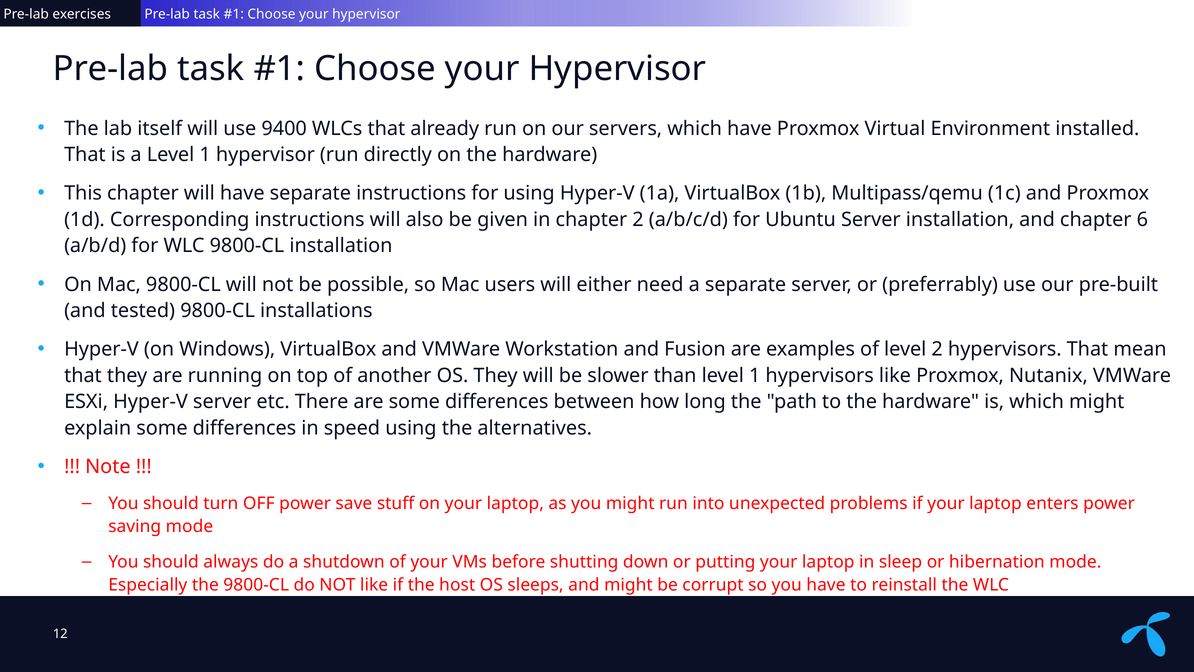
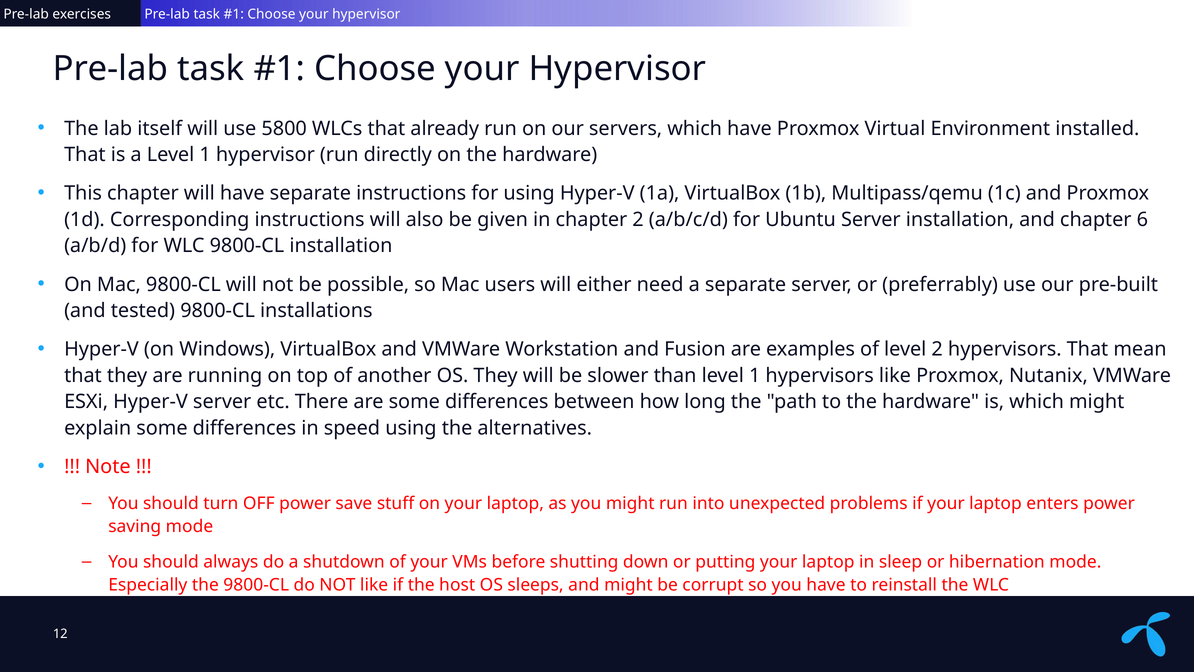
9400: 9400 -> 5800 (284, 128)
